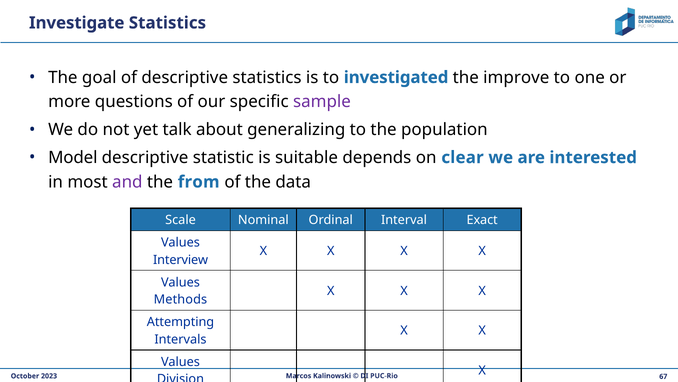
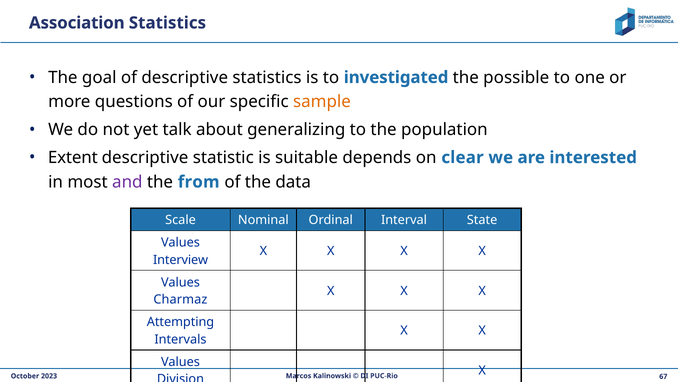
Investigate: Investigate -> Association (77, 23)
improve: improve -> possible (516, 77)
sample colour: purple -> orange (322, 102)
Model: Model -> Extent (73, 157)
Exact: Exact -> State (482, 220)
Methods: Methods -> Charmaz (180, 299)
